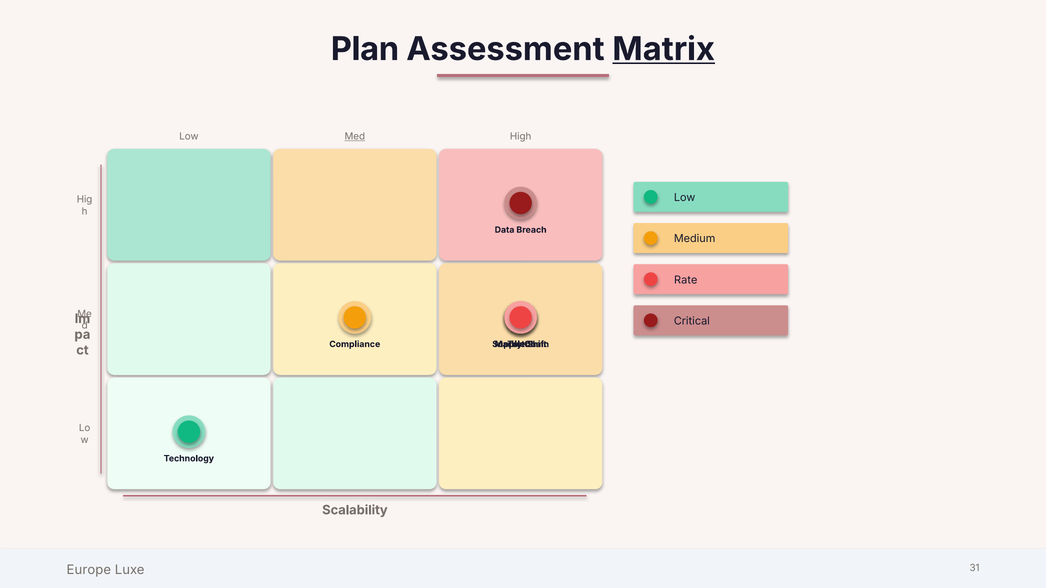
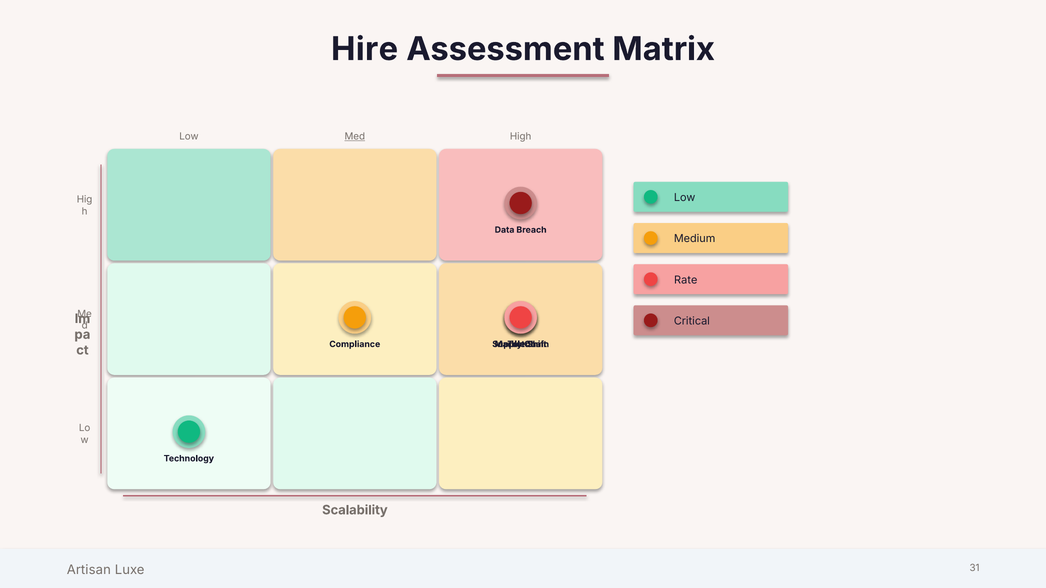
Plan: Plan -> Hire (365, 49)
Matrix underline: present -> none (664, 49)
Europe: Europe -> Artisan (89, 570)
